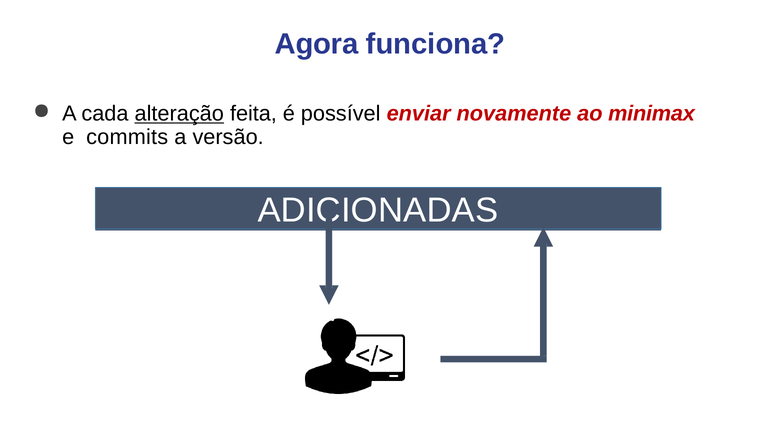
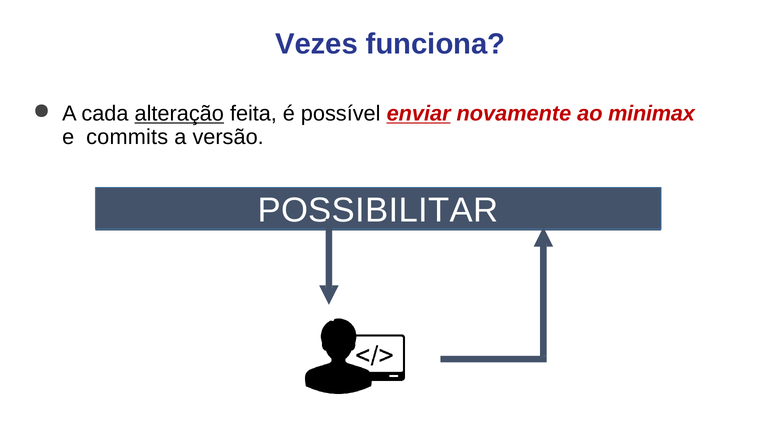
Agora: Agora -> Vezes (317, 44)
enviar underline: none -> present (419, 114)
ADICIONADAS: ADICIONADAS -> POSSIBILITAR (378, 211)
